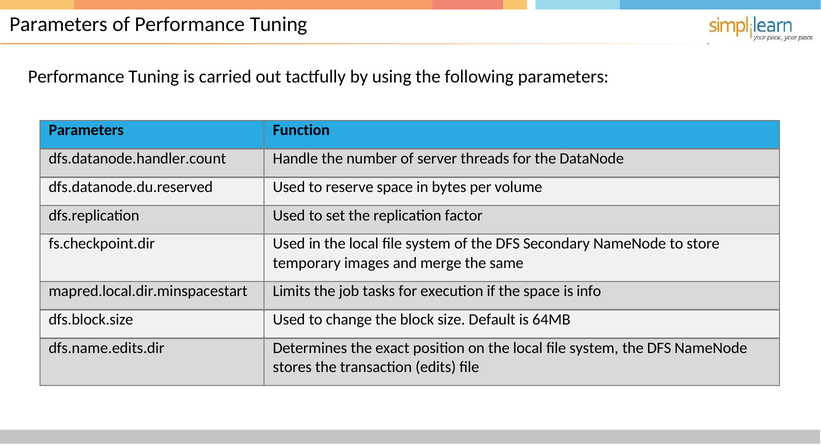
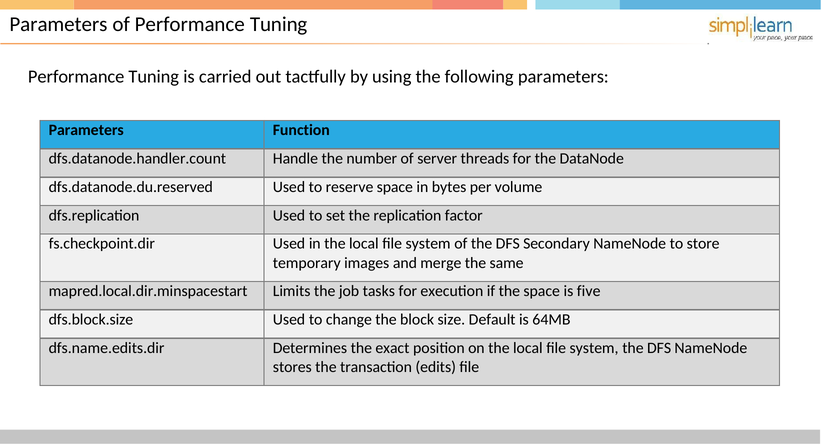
info: info -> five (589, 291)
